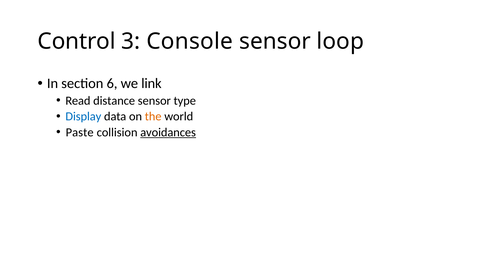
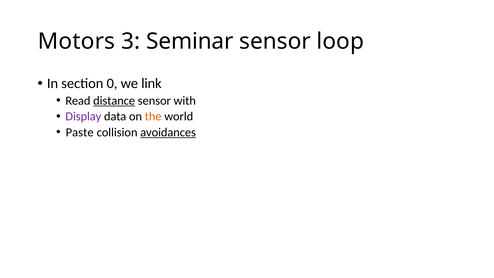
Control: Control -> Motors (76, 41)
Console: Console -> Seminar (190, 41)
6: 6 -> 0 (112, 84)
distance underline: none -> present (114, 101)
type: type -> with (185, 101)
Display colour: blue -> purple (83, 116)
